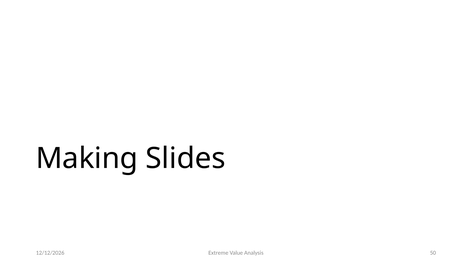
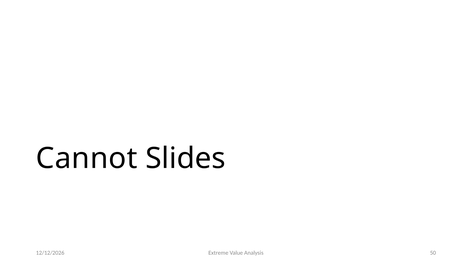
Making: Making -> Cannot (87, 159)
